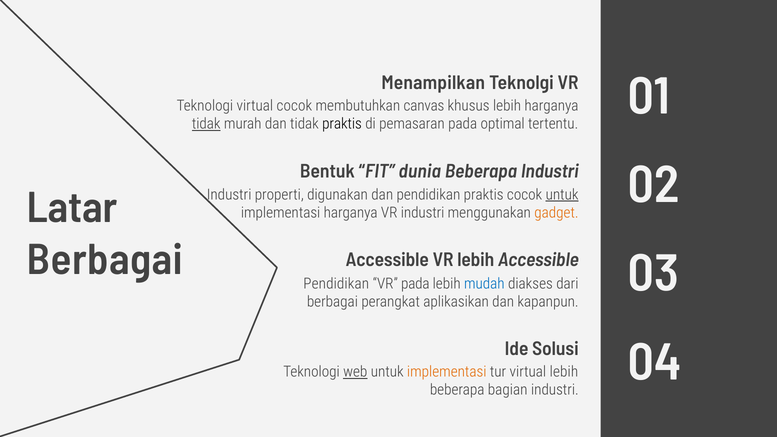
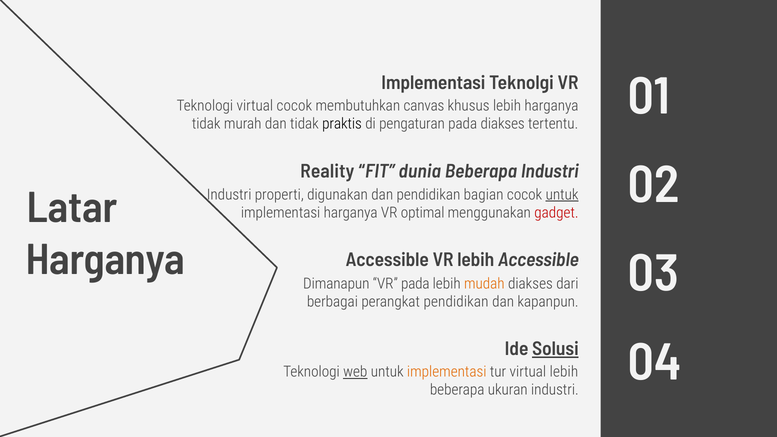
Menampilkan: Menampilkan -> Implementasi (433, 83)
tidak underline: present -> none (206, 124)
pemasaran: pemasaran -> pengaturan (412, 124)
pada optimal: optimal -> diakses (503, 124)
Bentuk: Bentuk -> Reality (327, 171)
pendidikan praktis: praktis -> bagian (484, 195)
VR industri: industri -> optimal (423, 213)
gadget colour: orange -> red (556, 213)
Berbagai: Berbagai -> Harganya (105, 260)
Pendidikan: Pendidikan -> Dimanapun (336, 284)
mudah colour: blue -> orange (484, 284)
perangkat aplikasikan: aplikasikan -> pendidikan (456, 302)
Solusi underline: none -> present (555, 349)
bagian: bagian -> ukuran (508, 390)
